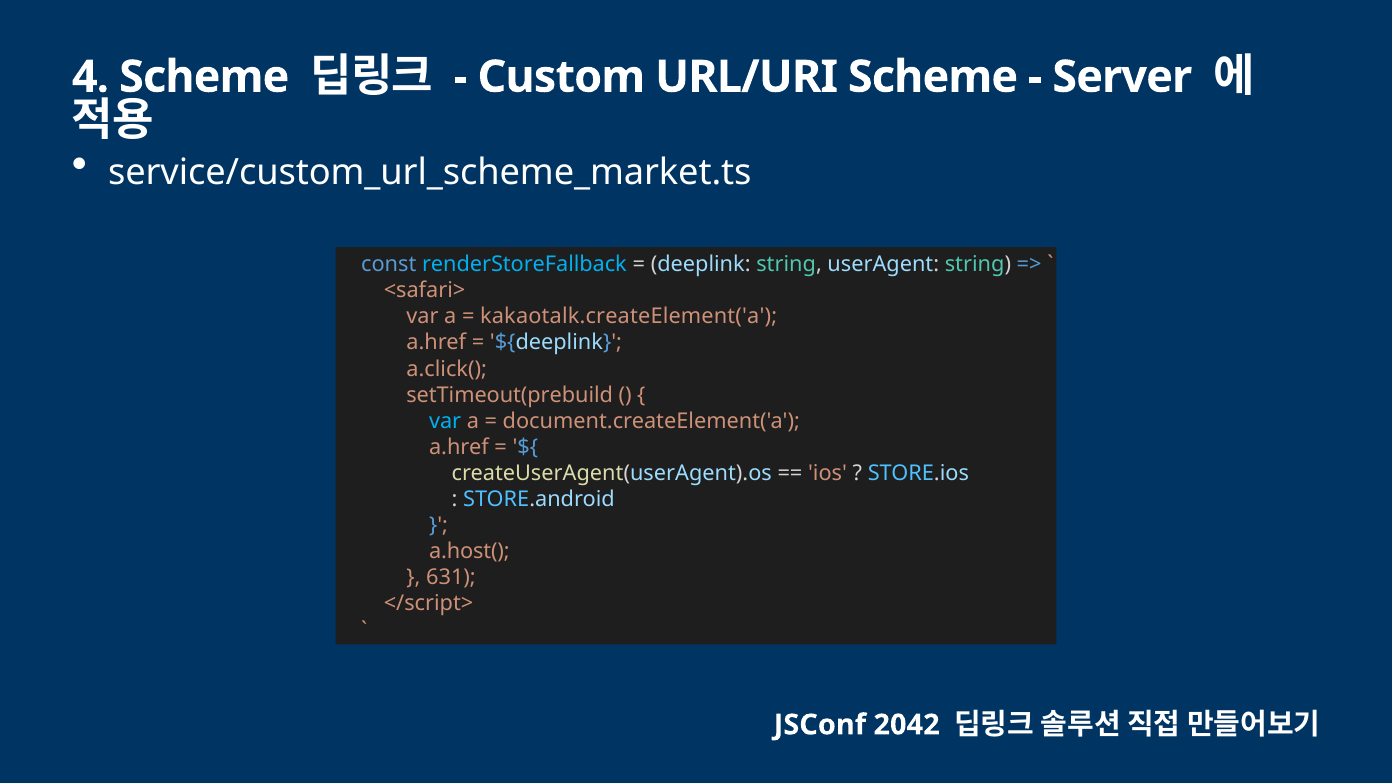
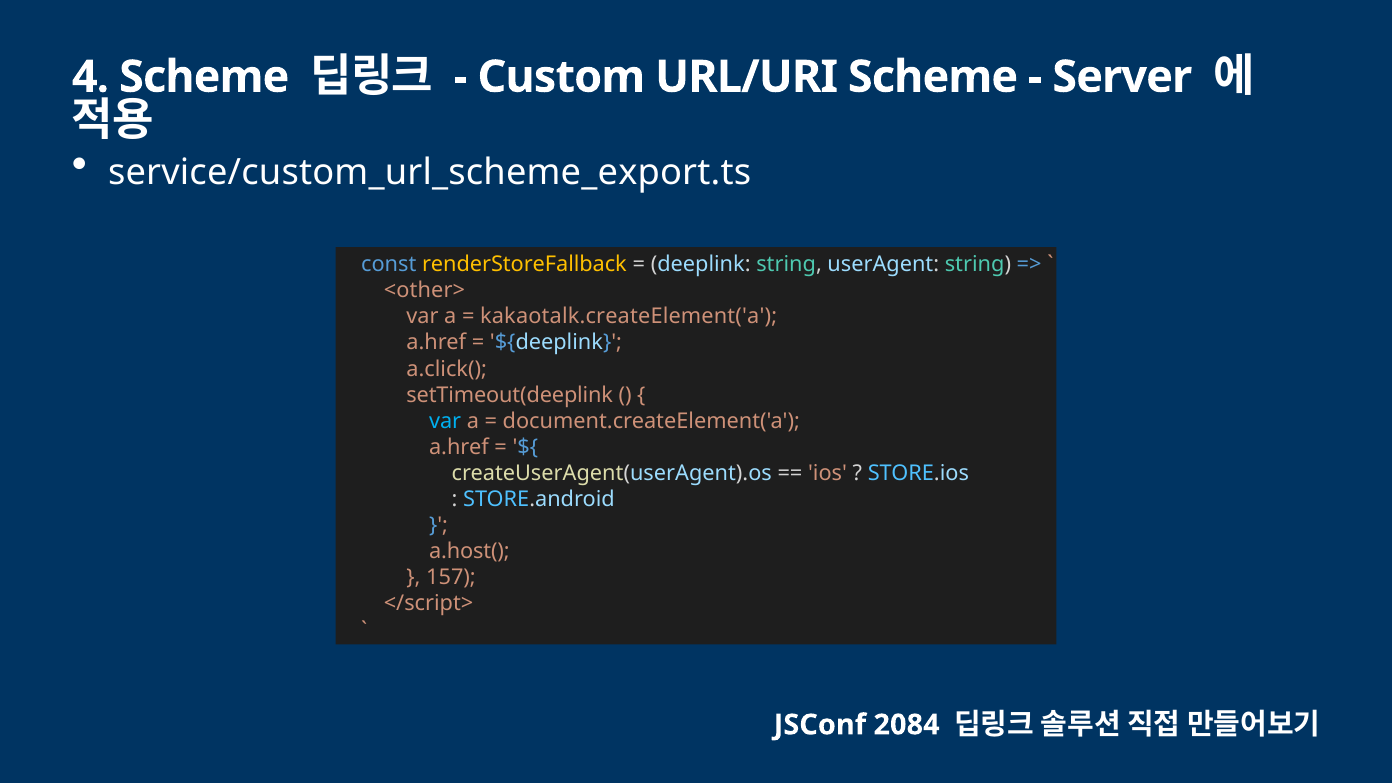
service/custom_url_scheme_market.ts: service/custom_url_scheme_market.ts -> service/custom_url_scheme_export.ts (430, 172)
renderStoreFallback colour: light blue -> yellow (524, 264)
<safari>: <safari> -> <other> (424, 291)
setTimeout(prebuild: setTimeout(prebuild -> setTimeout(deeplink (510, 395)
631: 631 -> 157 (451, 578)
2042: 2042 -> 2084 (907, 725)
